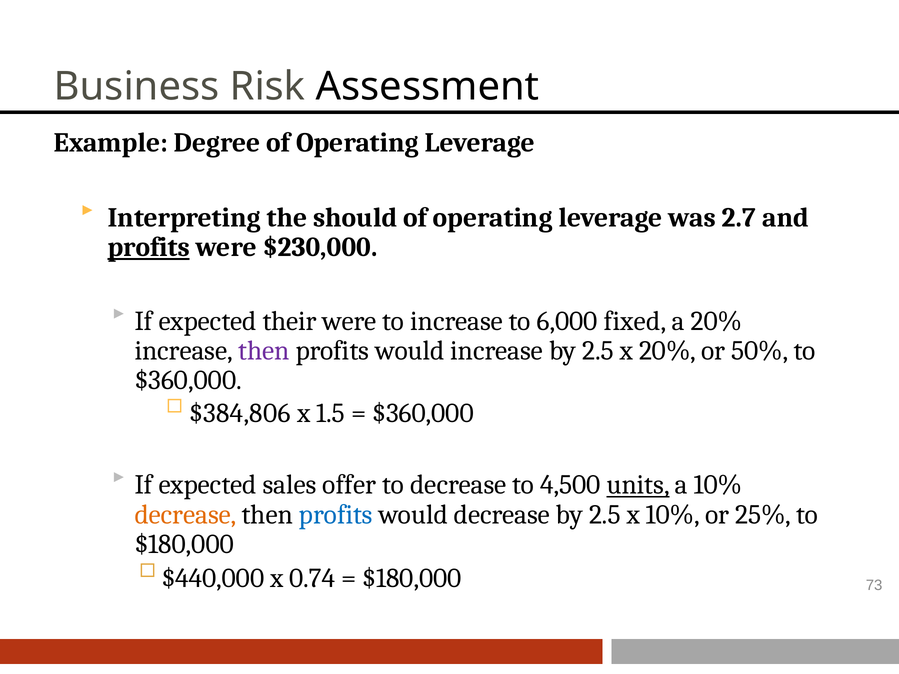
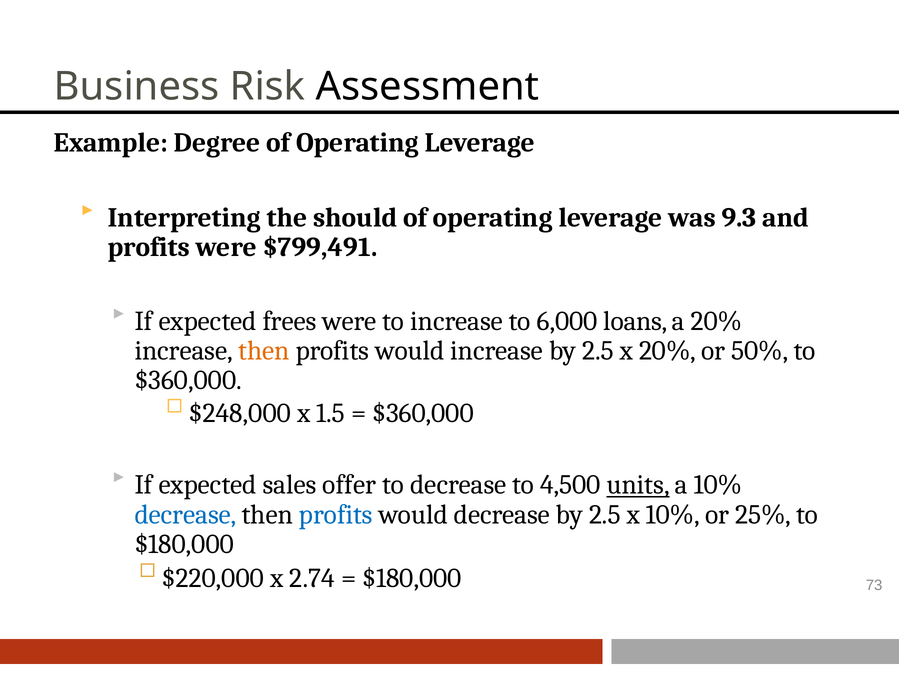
2.7: 2.7 -> 9.3 (739, 218)
profits underline: present -> none (149, 247)
$230,000: $230,000 -> $799,491 (320, 247)
their: their -> frees (290, 321)
fixed: fixed -> loans (635, 321)
then colour: purple -> orange (264, 351)
$384,806: $384,806 -> $248,000 (240, 413)
decrease colour: orange -> blue (186, 515)
$440,000: $440,000 -> $220,000 (213, 578)
0.74: 0.74 -> 2.74 (312, 578)
